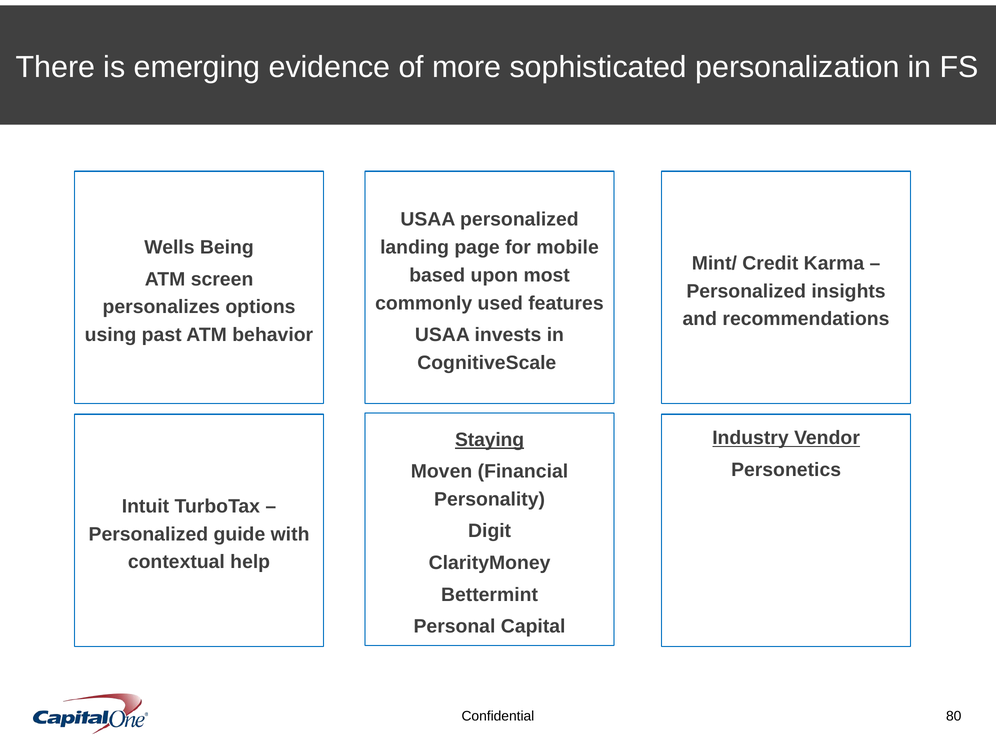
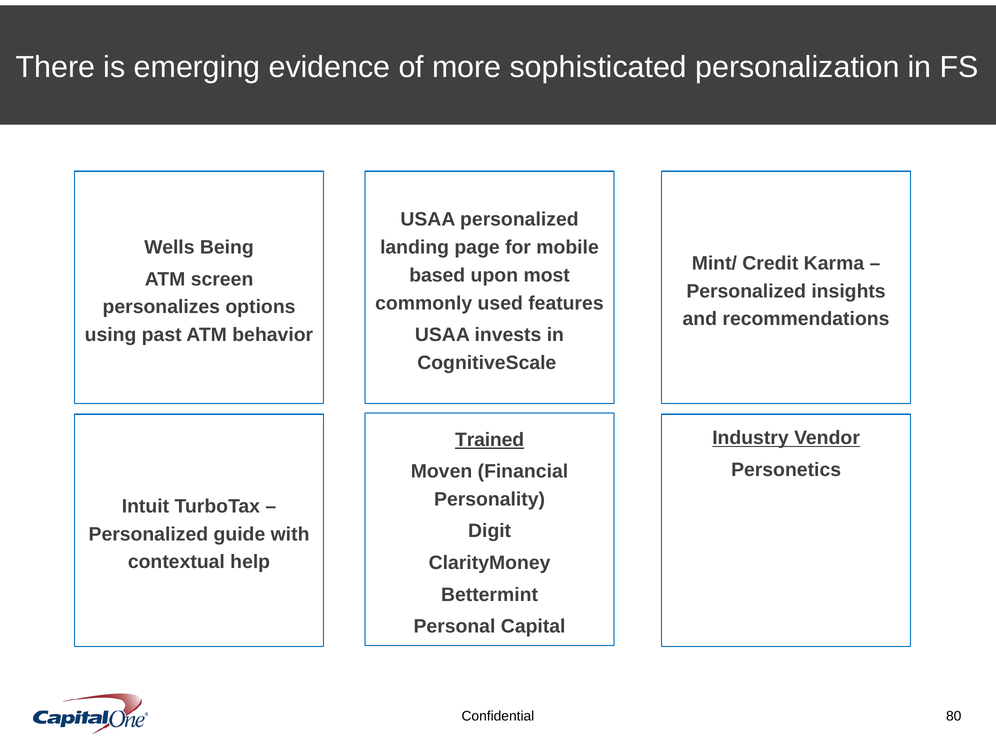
Staying: Staying -> Trained (490, 440)
